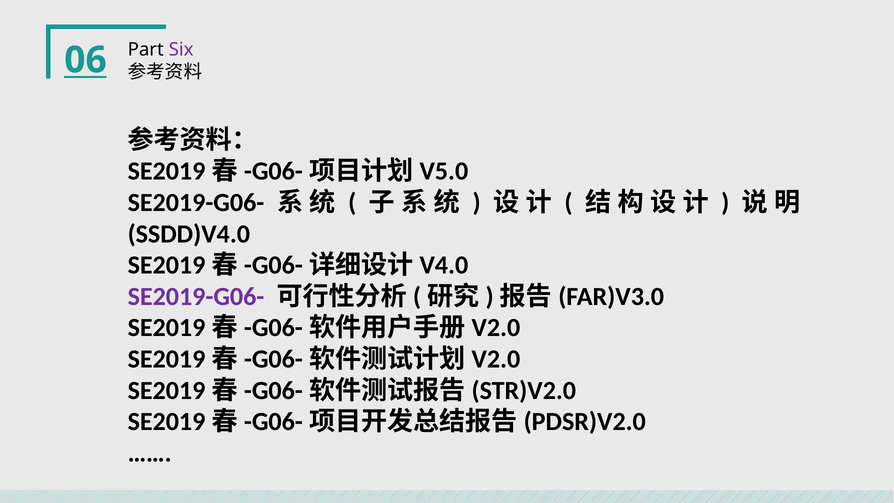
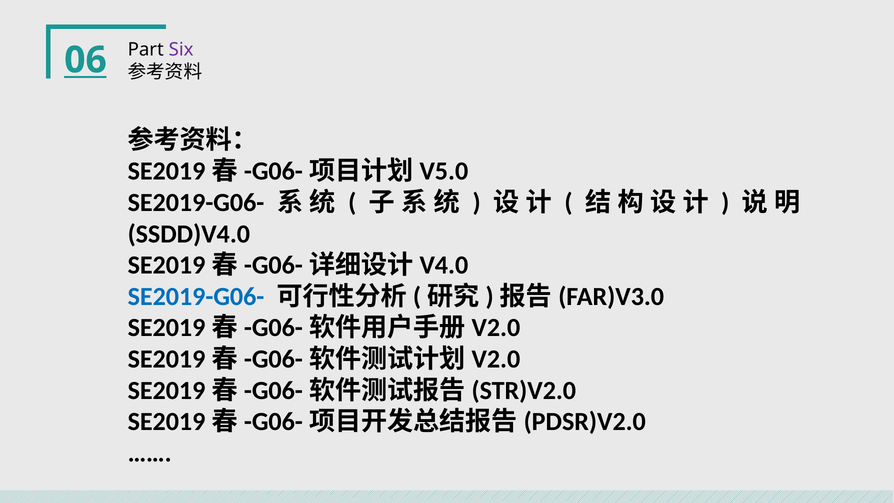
SE2019-G06- colour: purple -> blue (196, 296)
